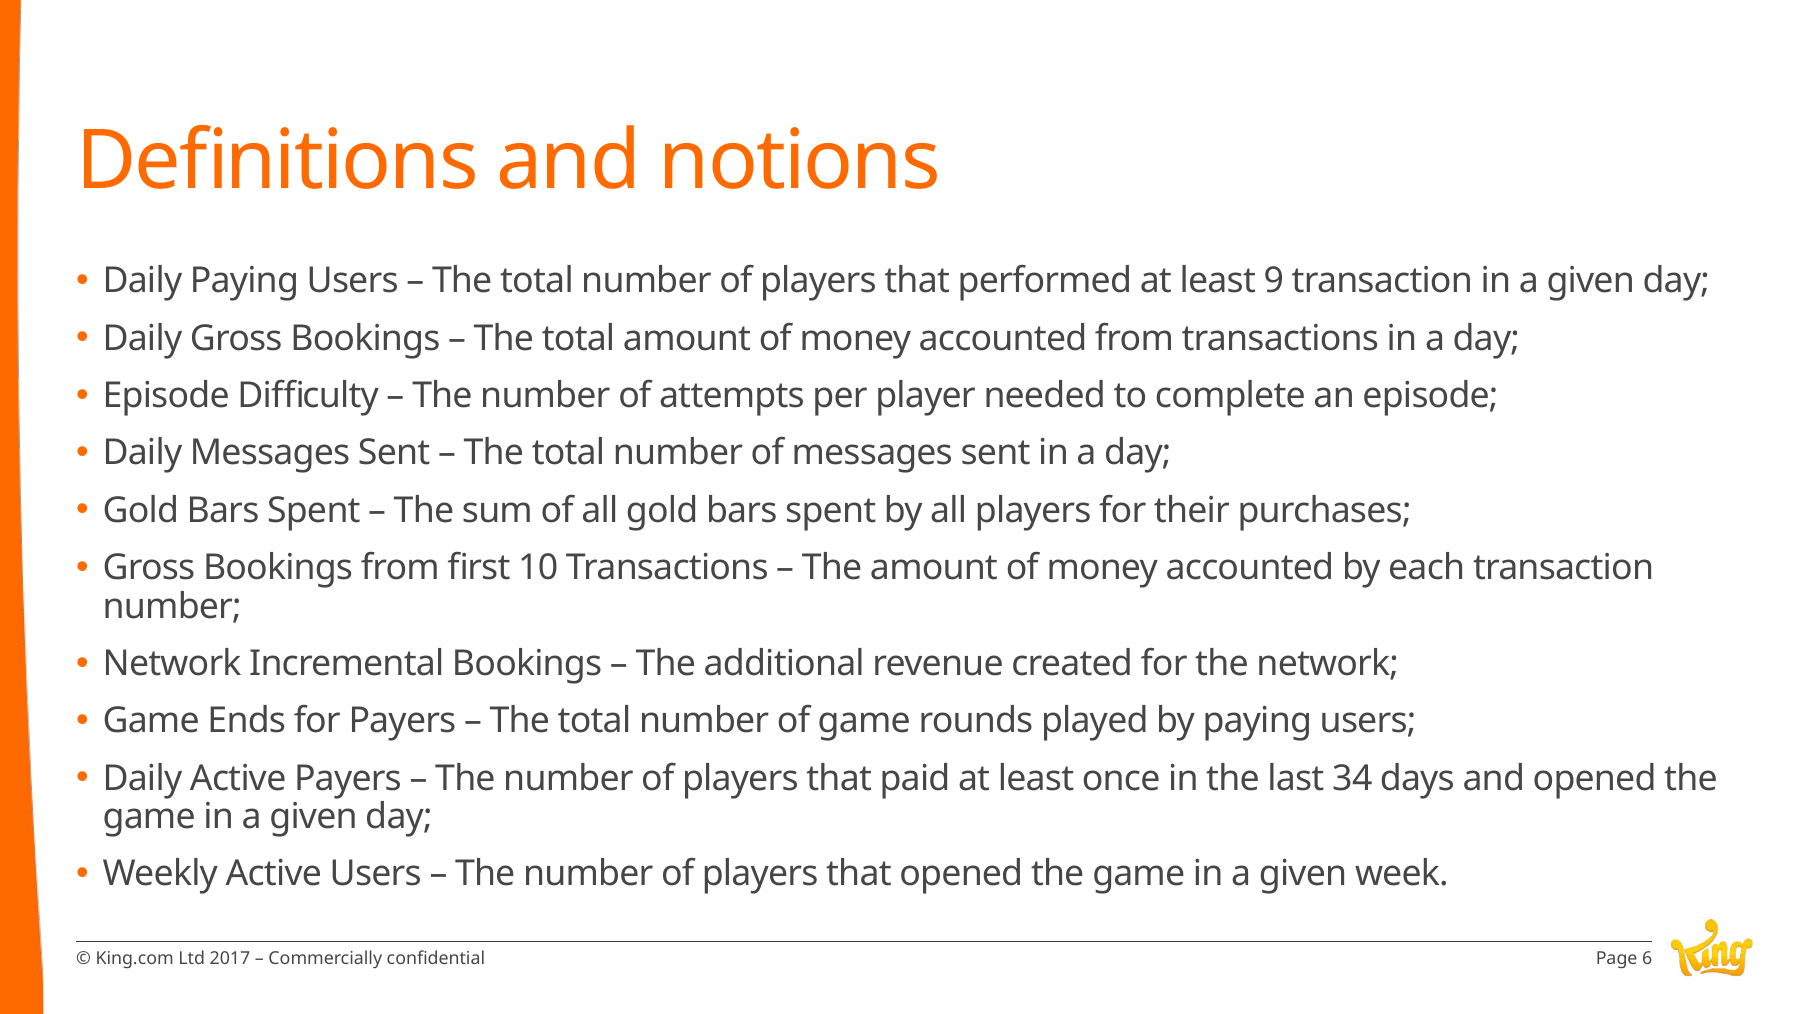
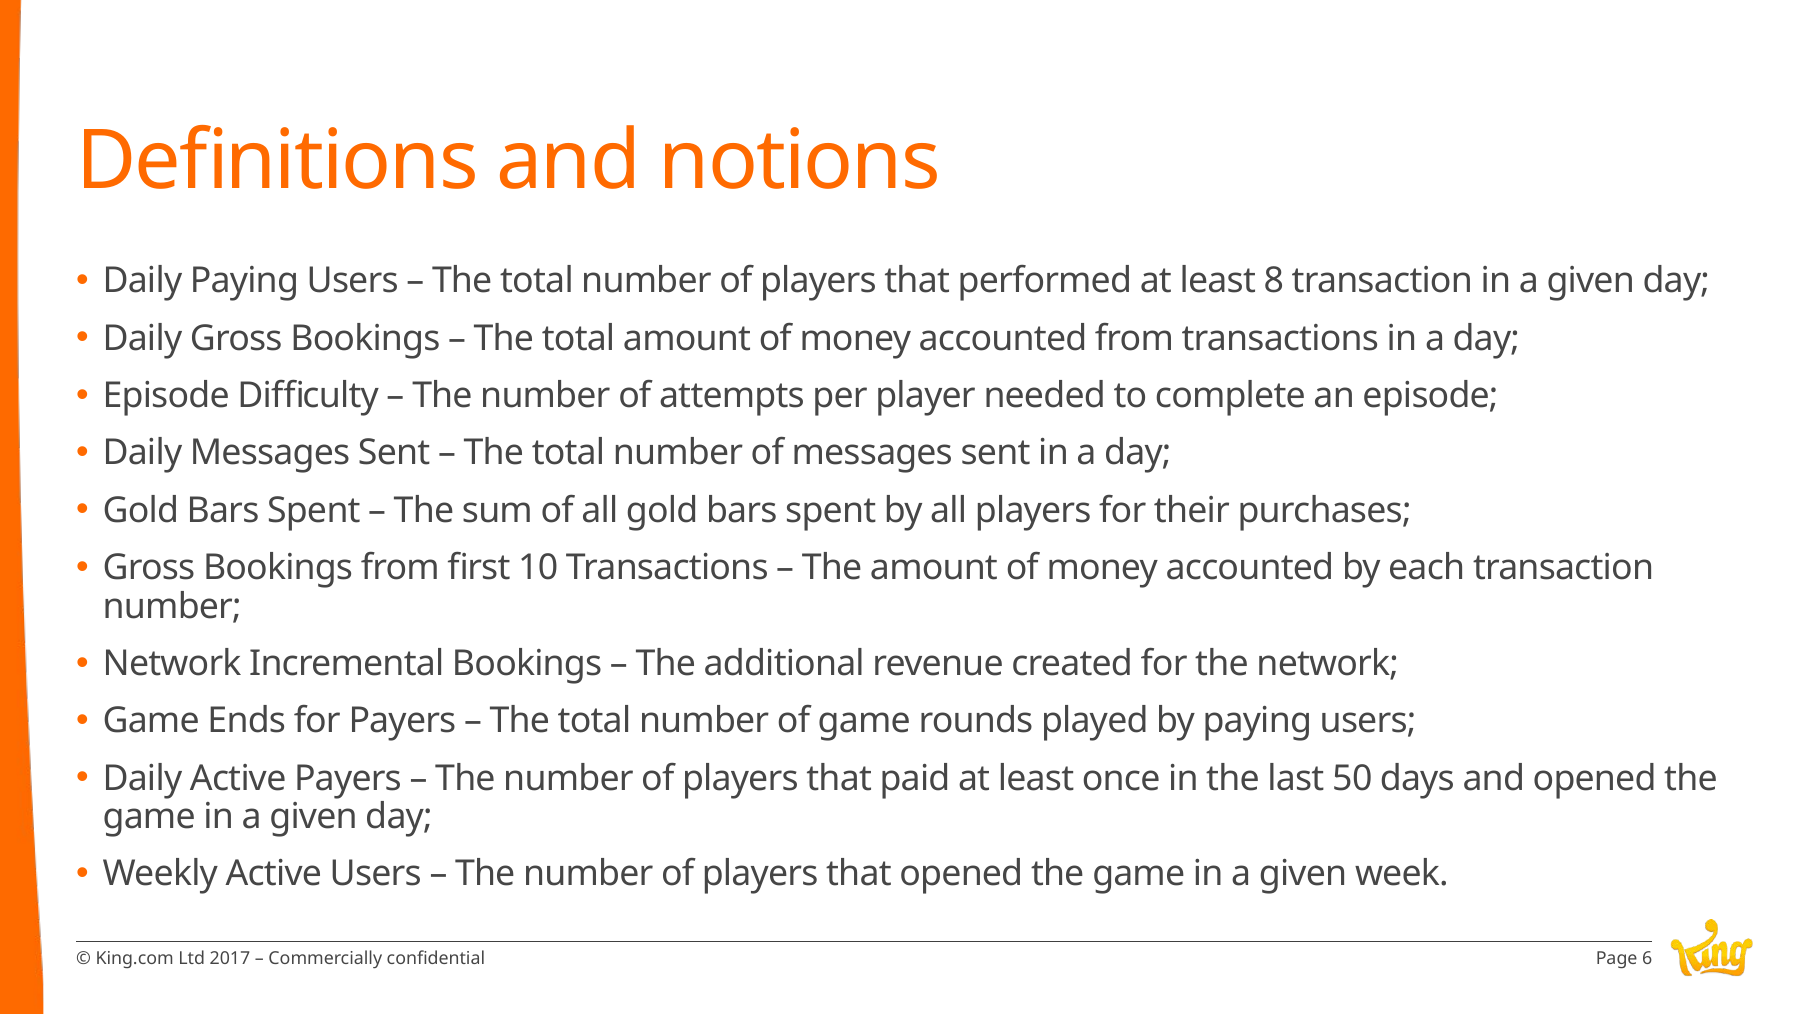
9: 9 -> 8 (1274, 281)
34: 34 -> 50 (1352, 778)
